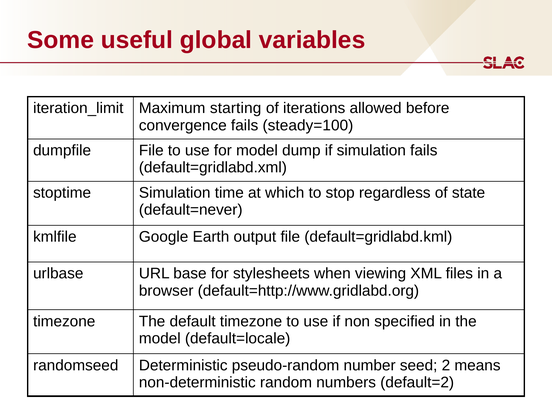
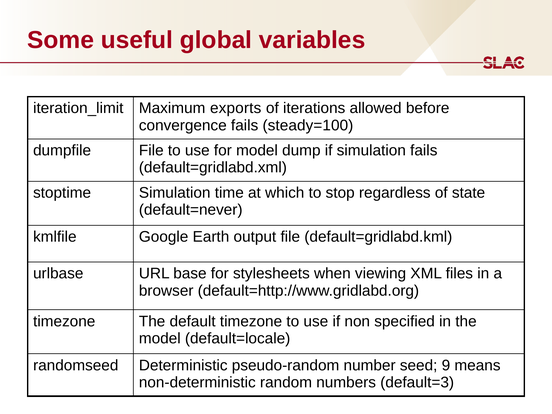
starting: starting -> exports (236, 108)
2: 2 -> 9 (446, 365)
default=2: default=2 -> default=3 (417, 382)
